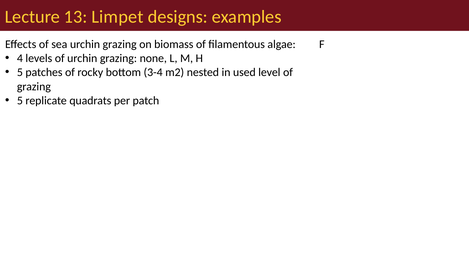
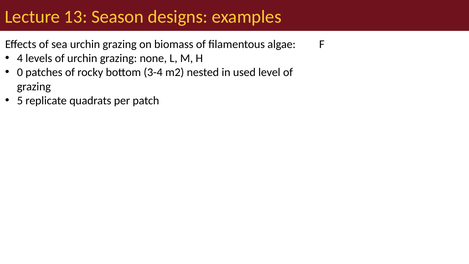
Limpet: Limpet -> Season (118, 17)
5: 5 -> 0 (20, 72)
